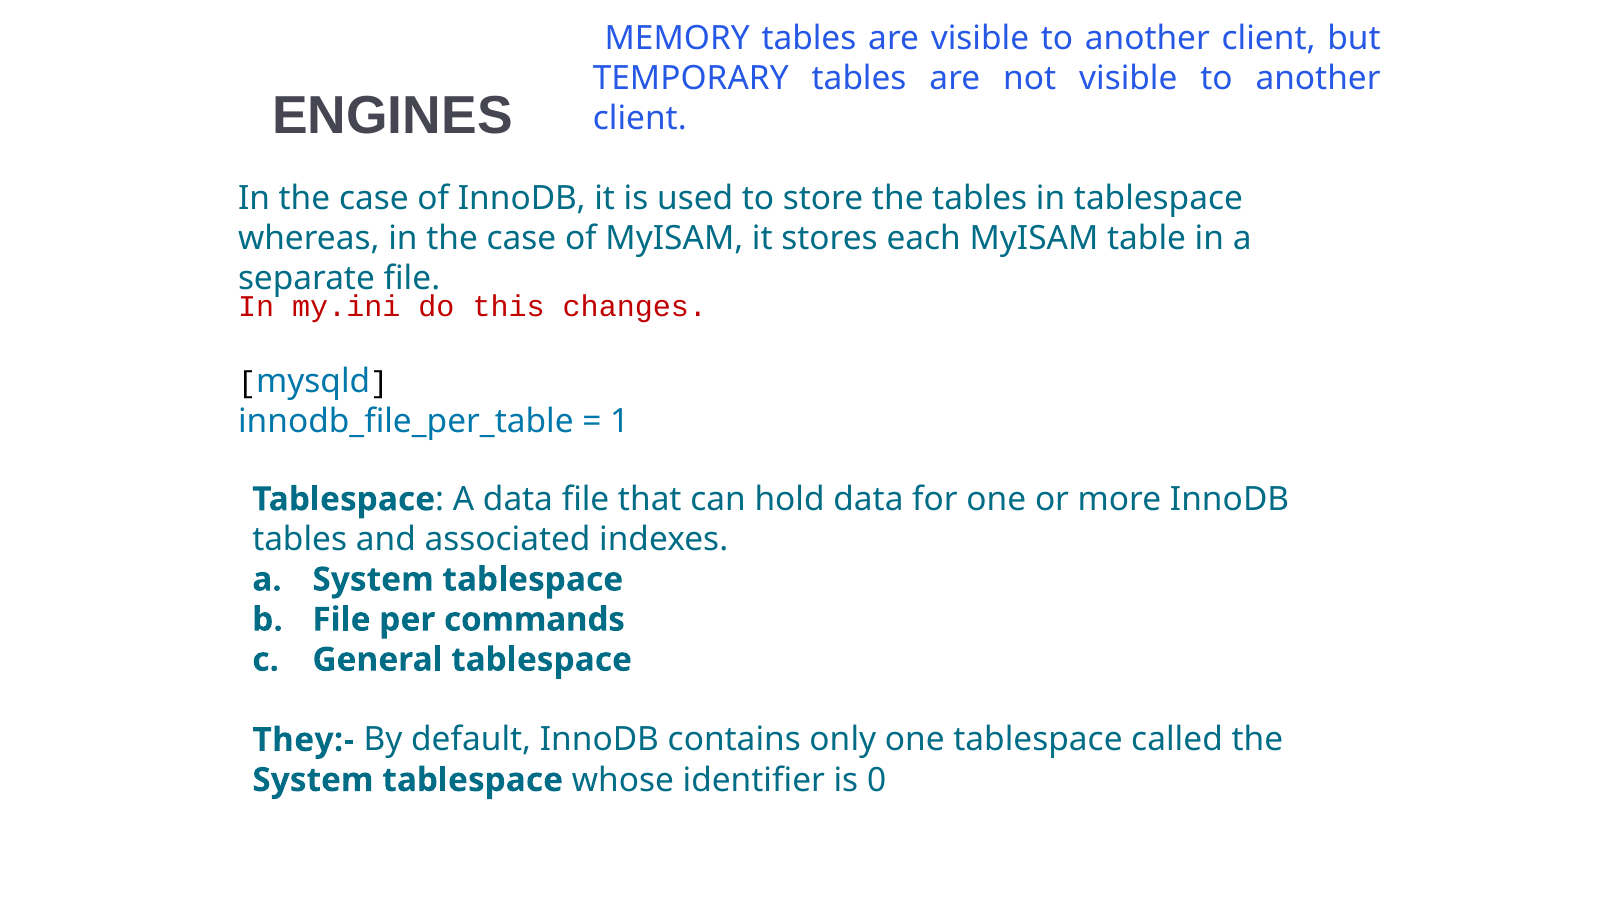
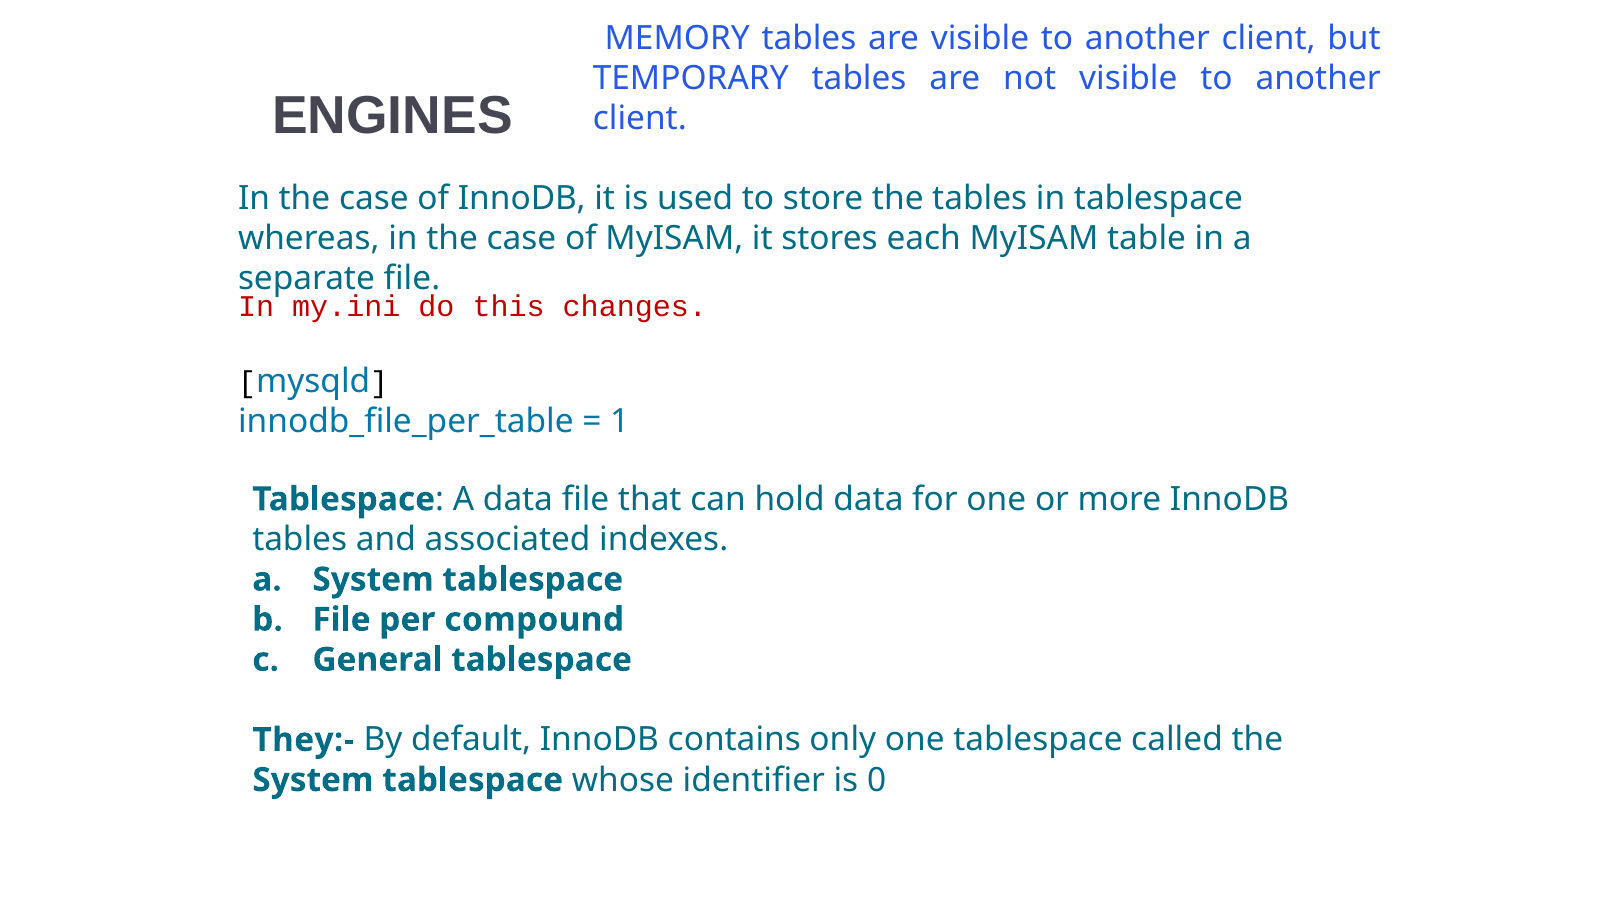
commands: commands -> compound (534, 619)
